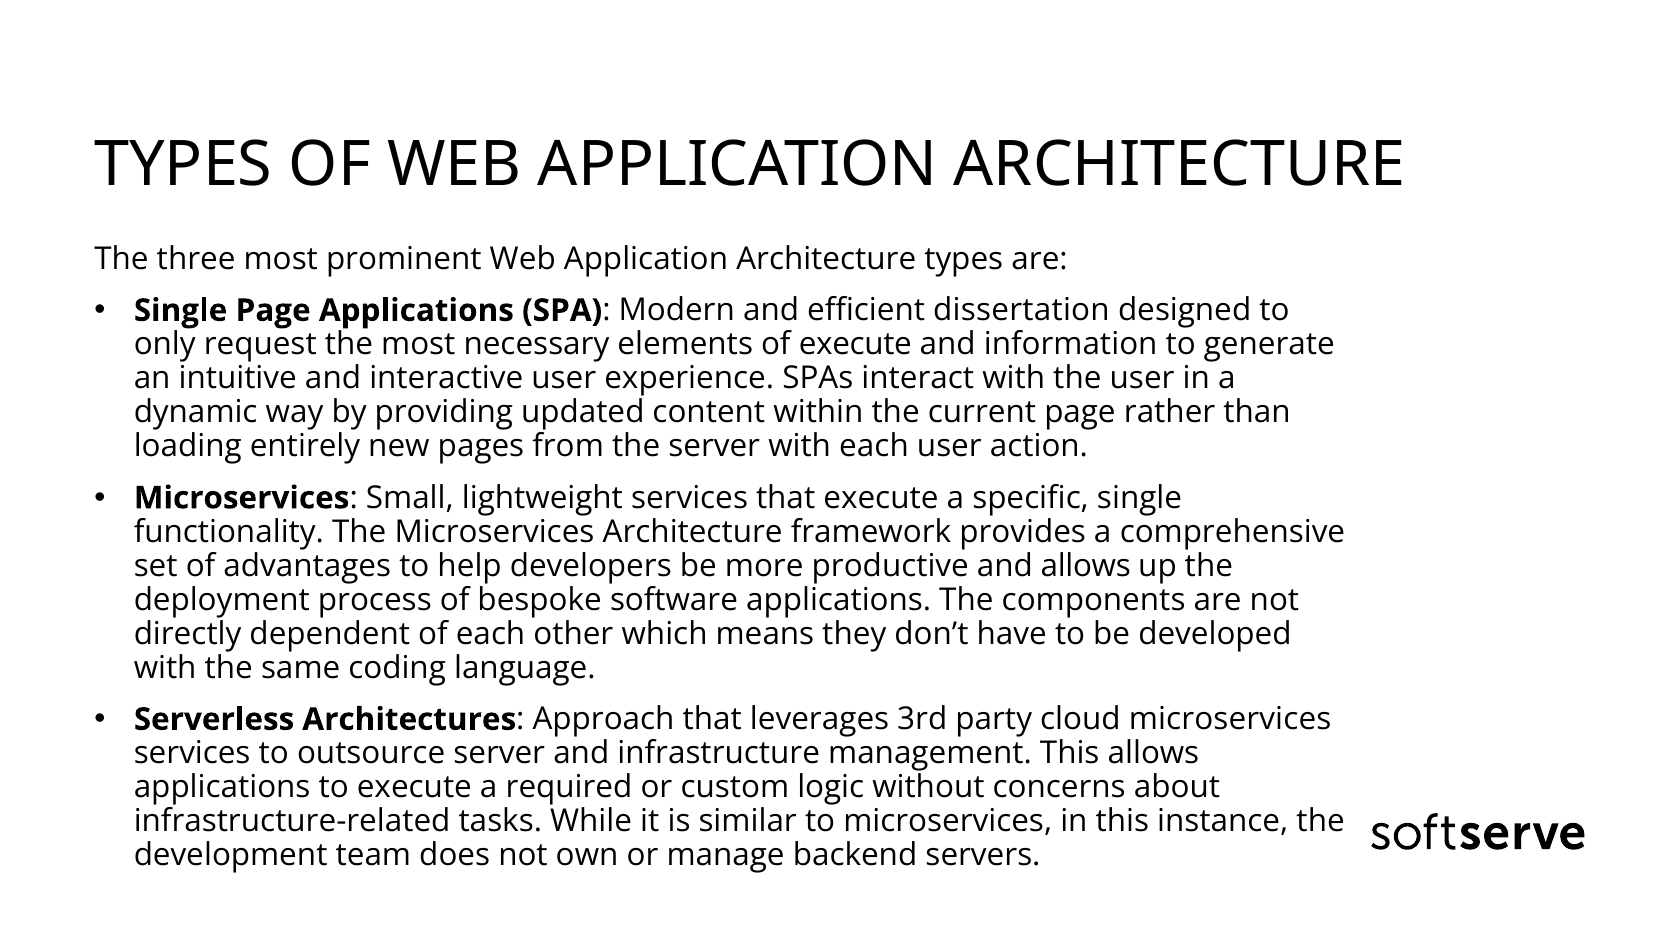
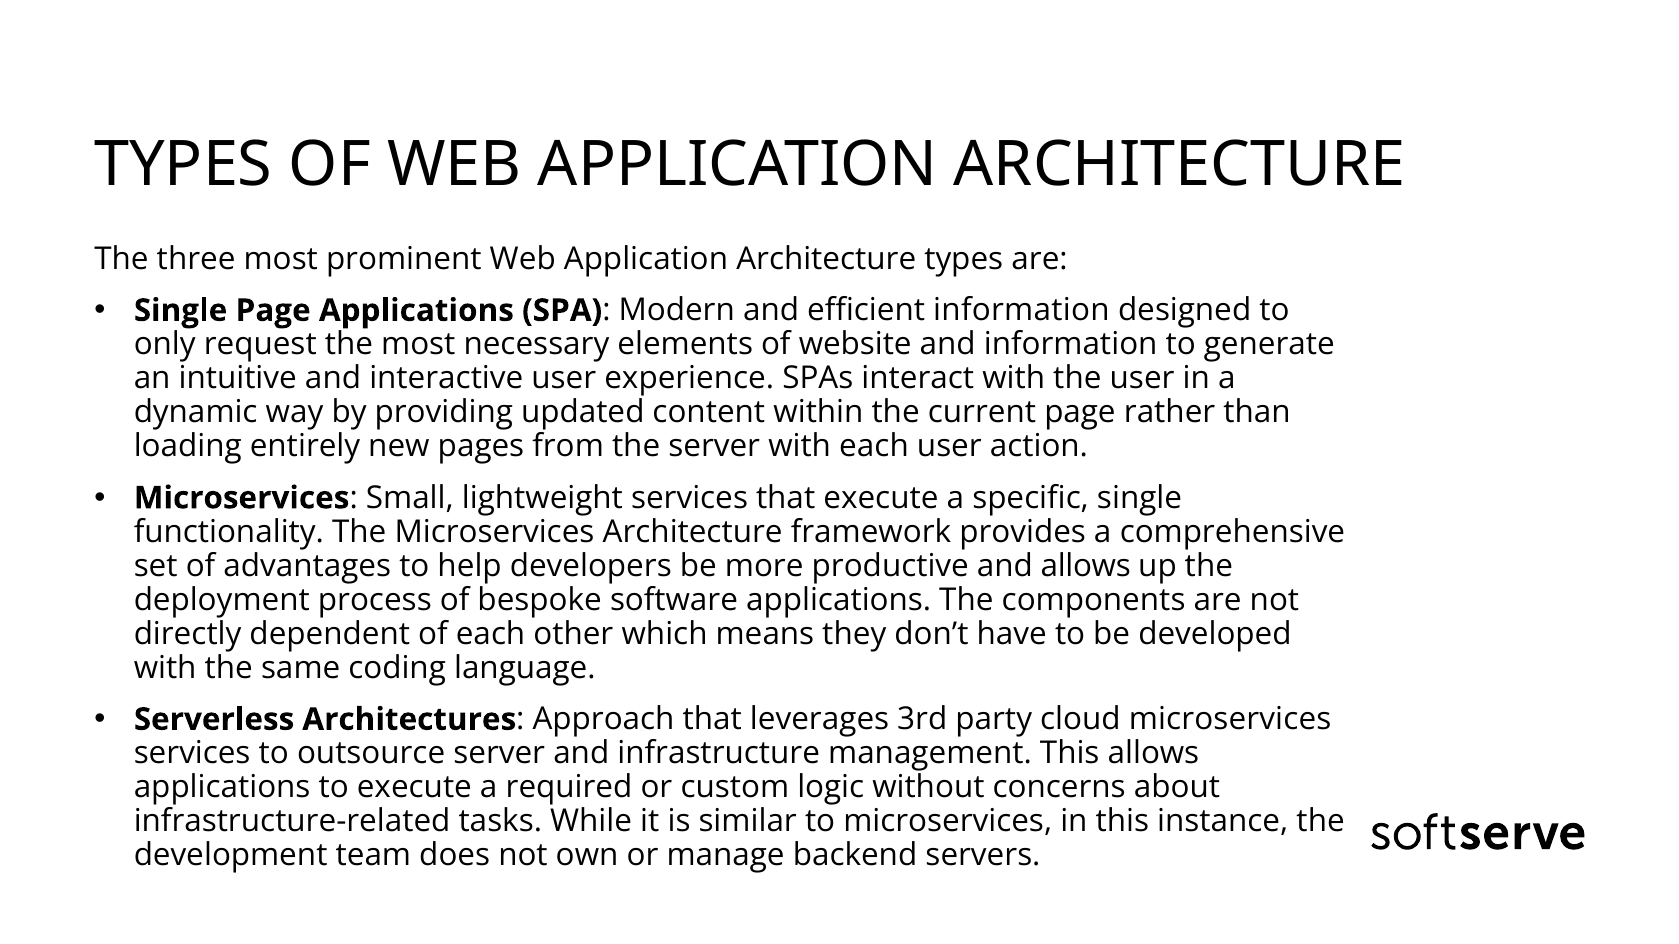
efficient dissertation: dissertation -> information (1021, 311)
of execute: execute -> website (855, 345)
